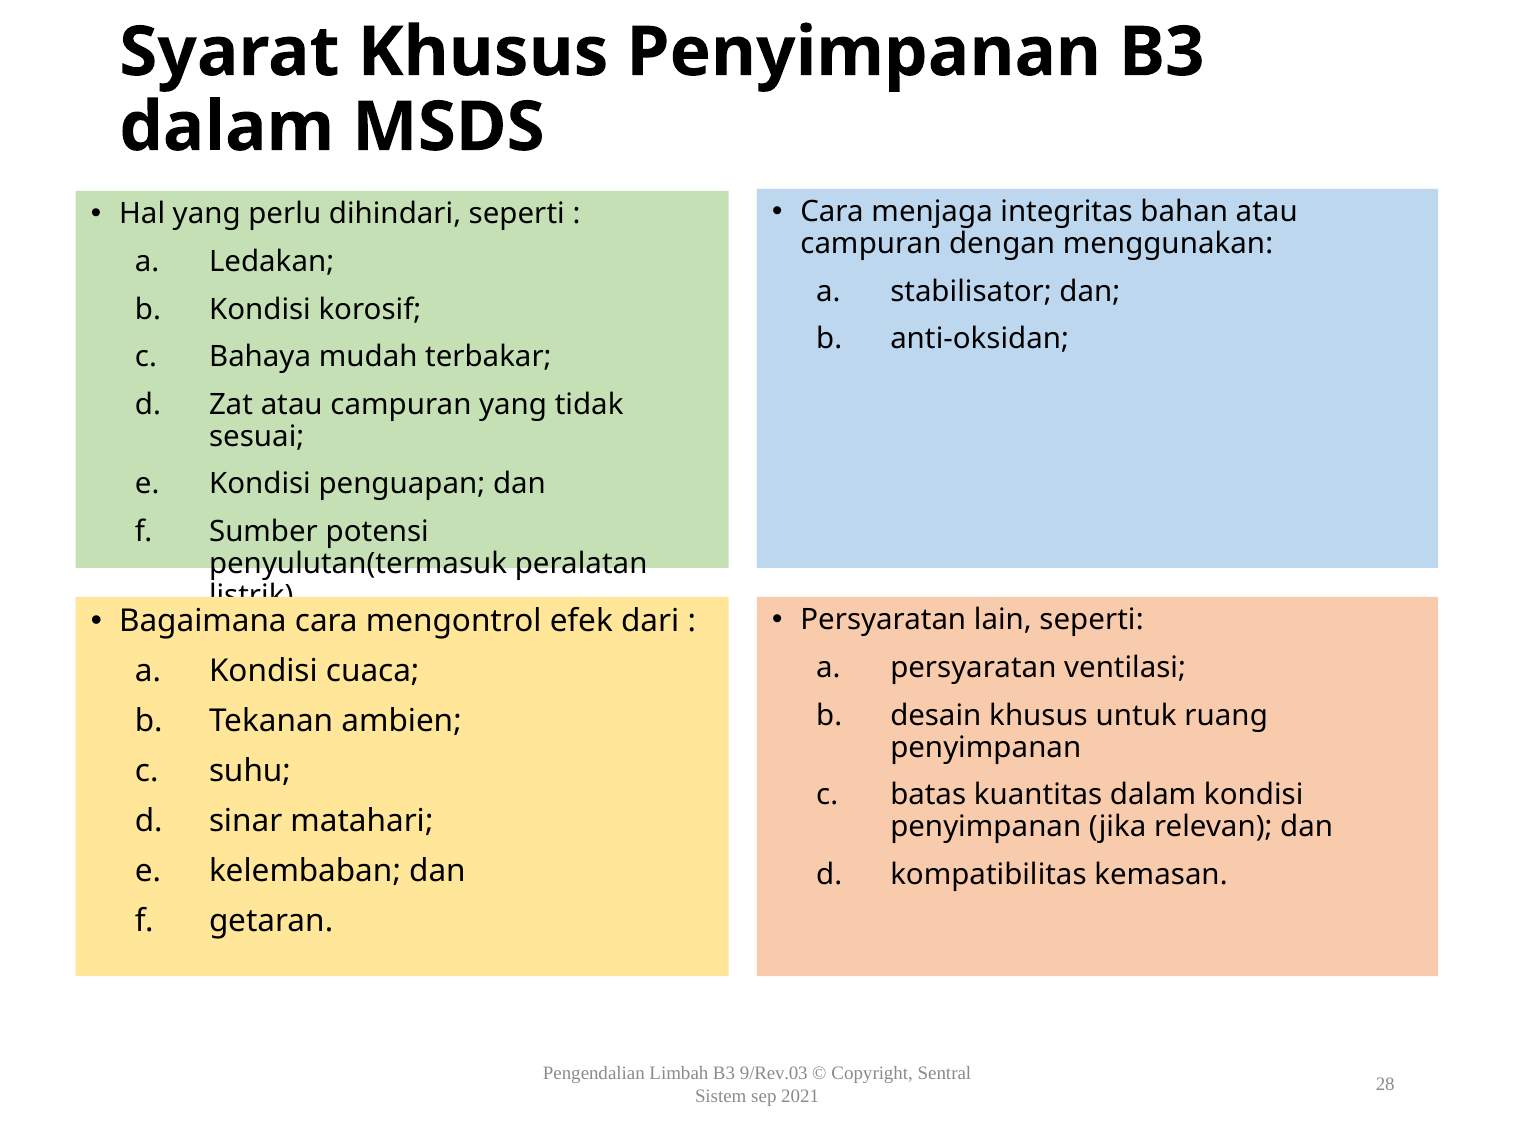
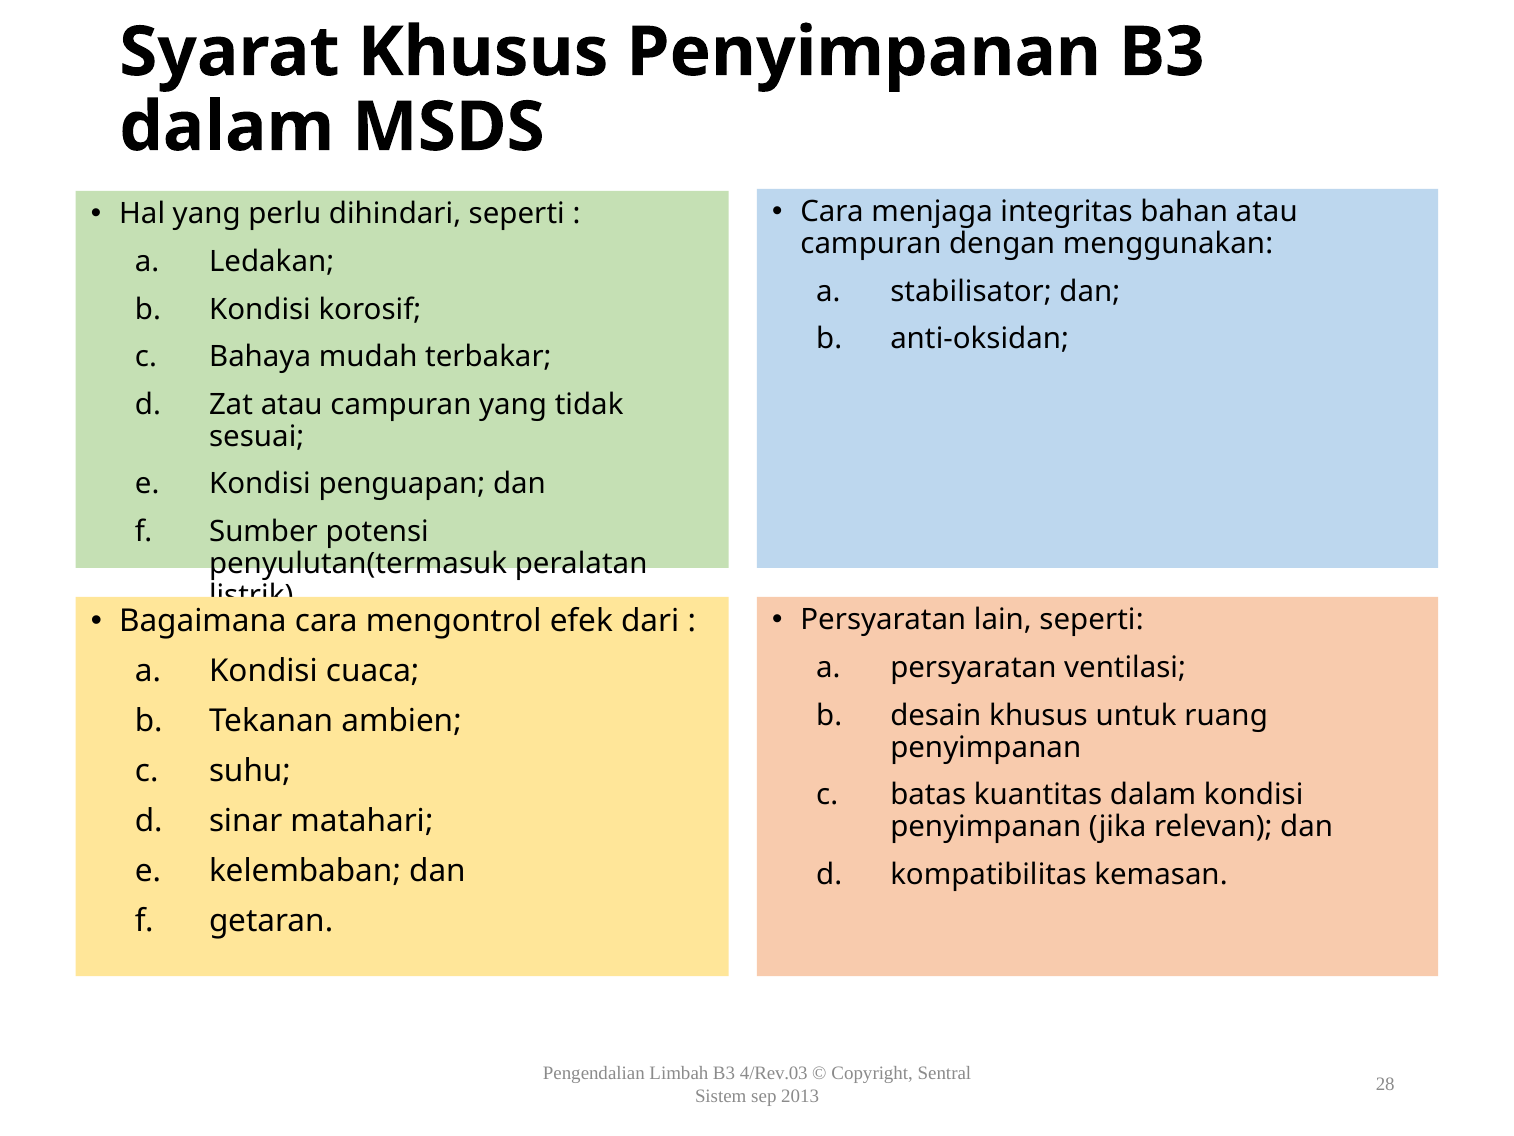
9/Rev.03: 9/Rev.03 -> 4/Rev.03 (774, 1073)
2021: 2021 -> 2013 (800, 1095)
